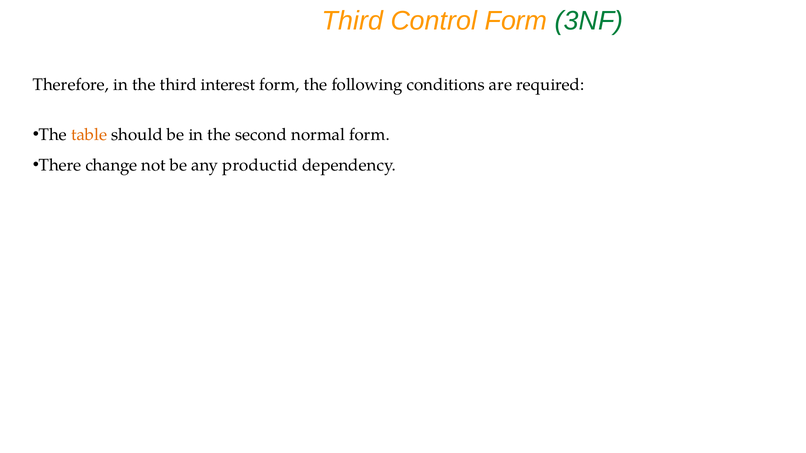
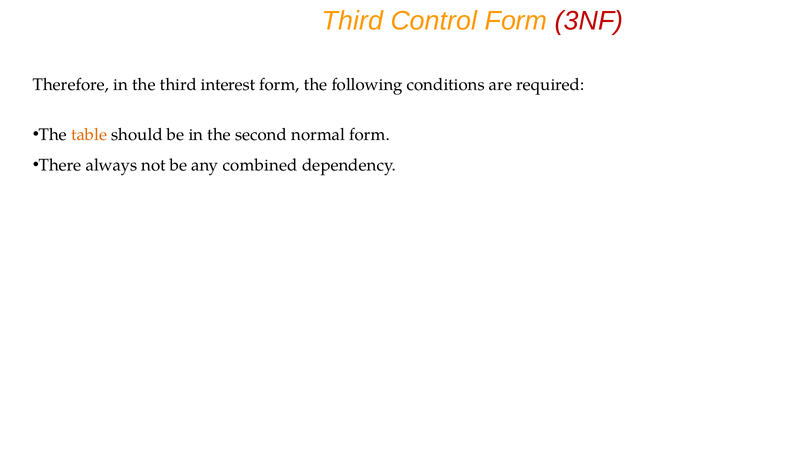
3NF colour: green -> red (589, 21)
change: change -> always (111, 165)
productid: productid -> combined (260, 165)
